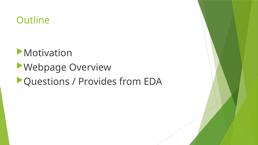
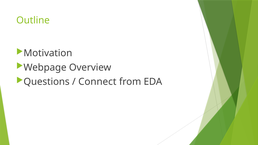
Provides: Provides -> Connect (97, 82)
